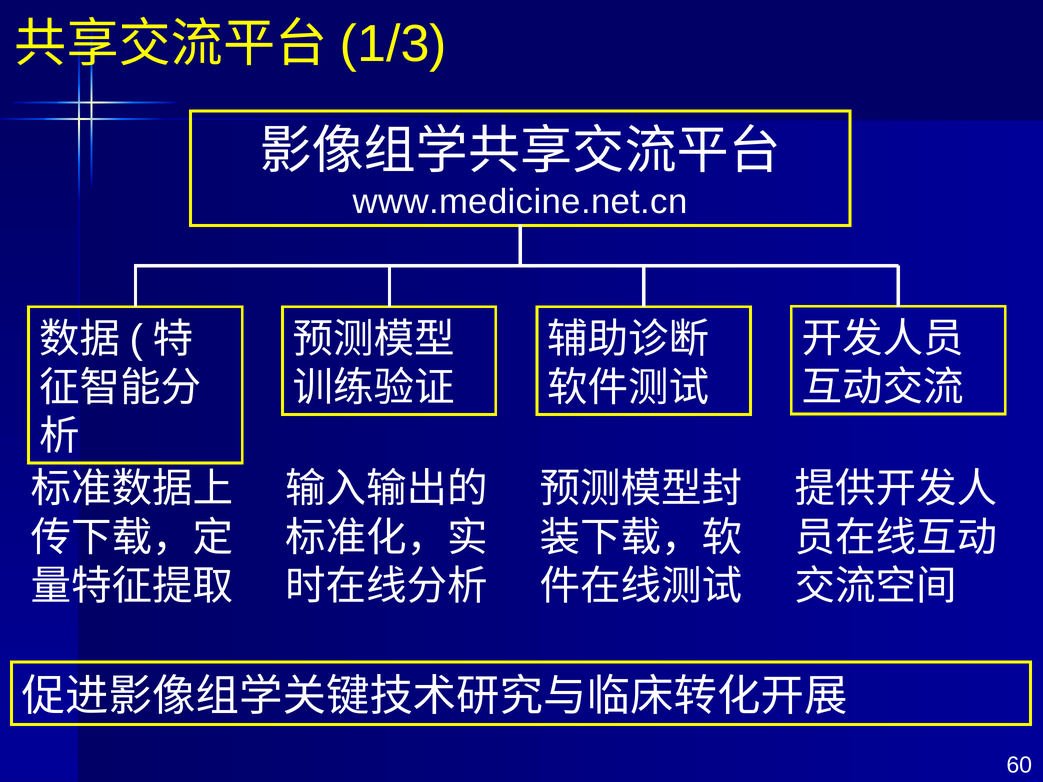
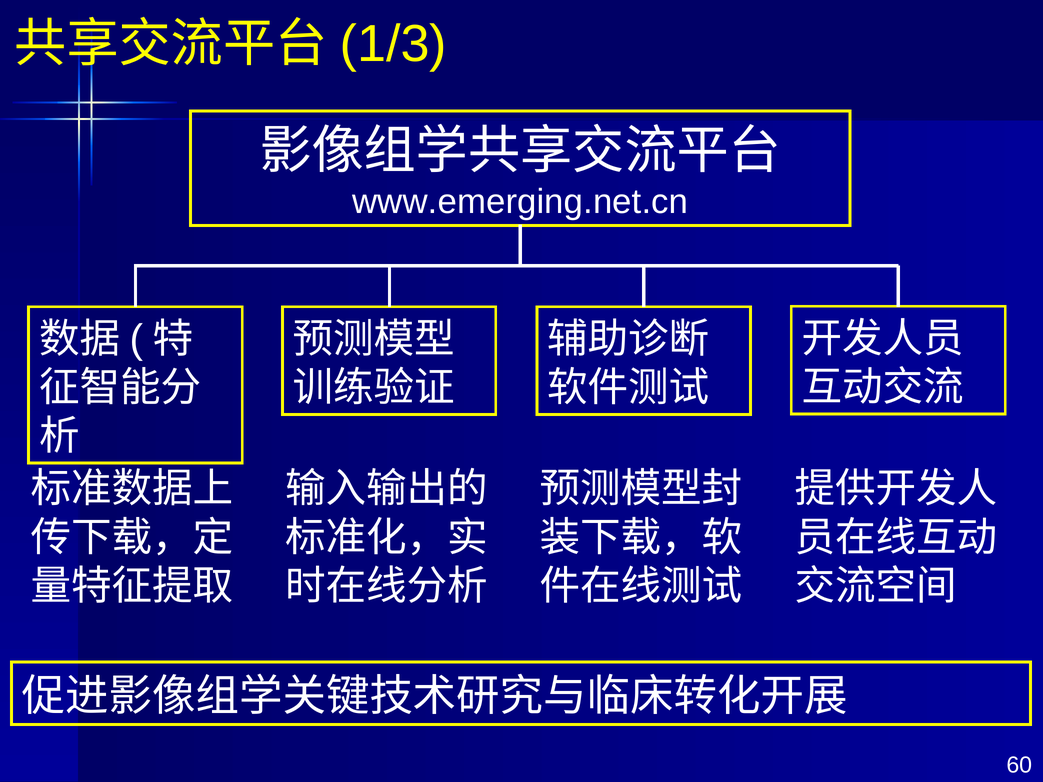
www.medicine.net.cn: www.medicine.net.cn -> www.emerging.net.cn (520, 202)
